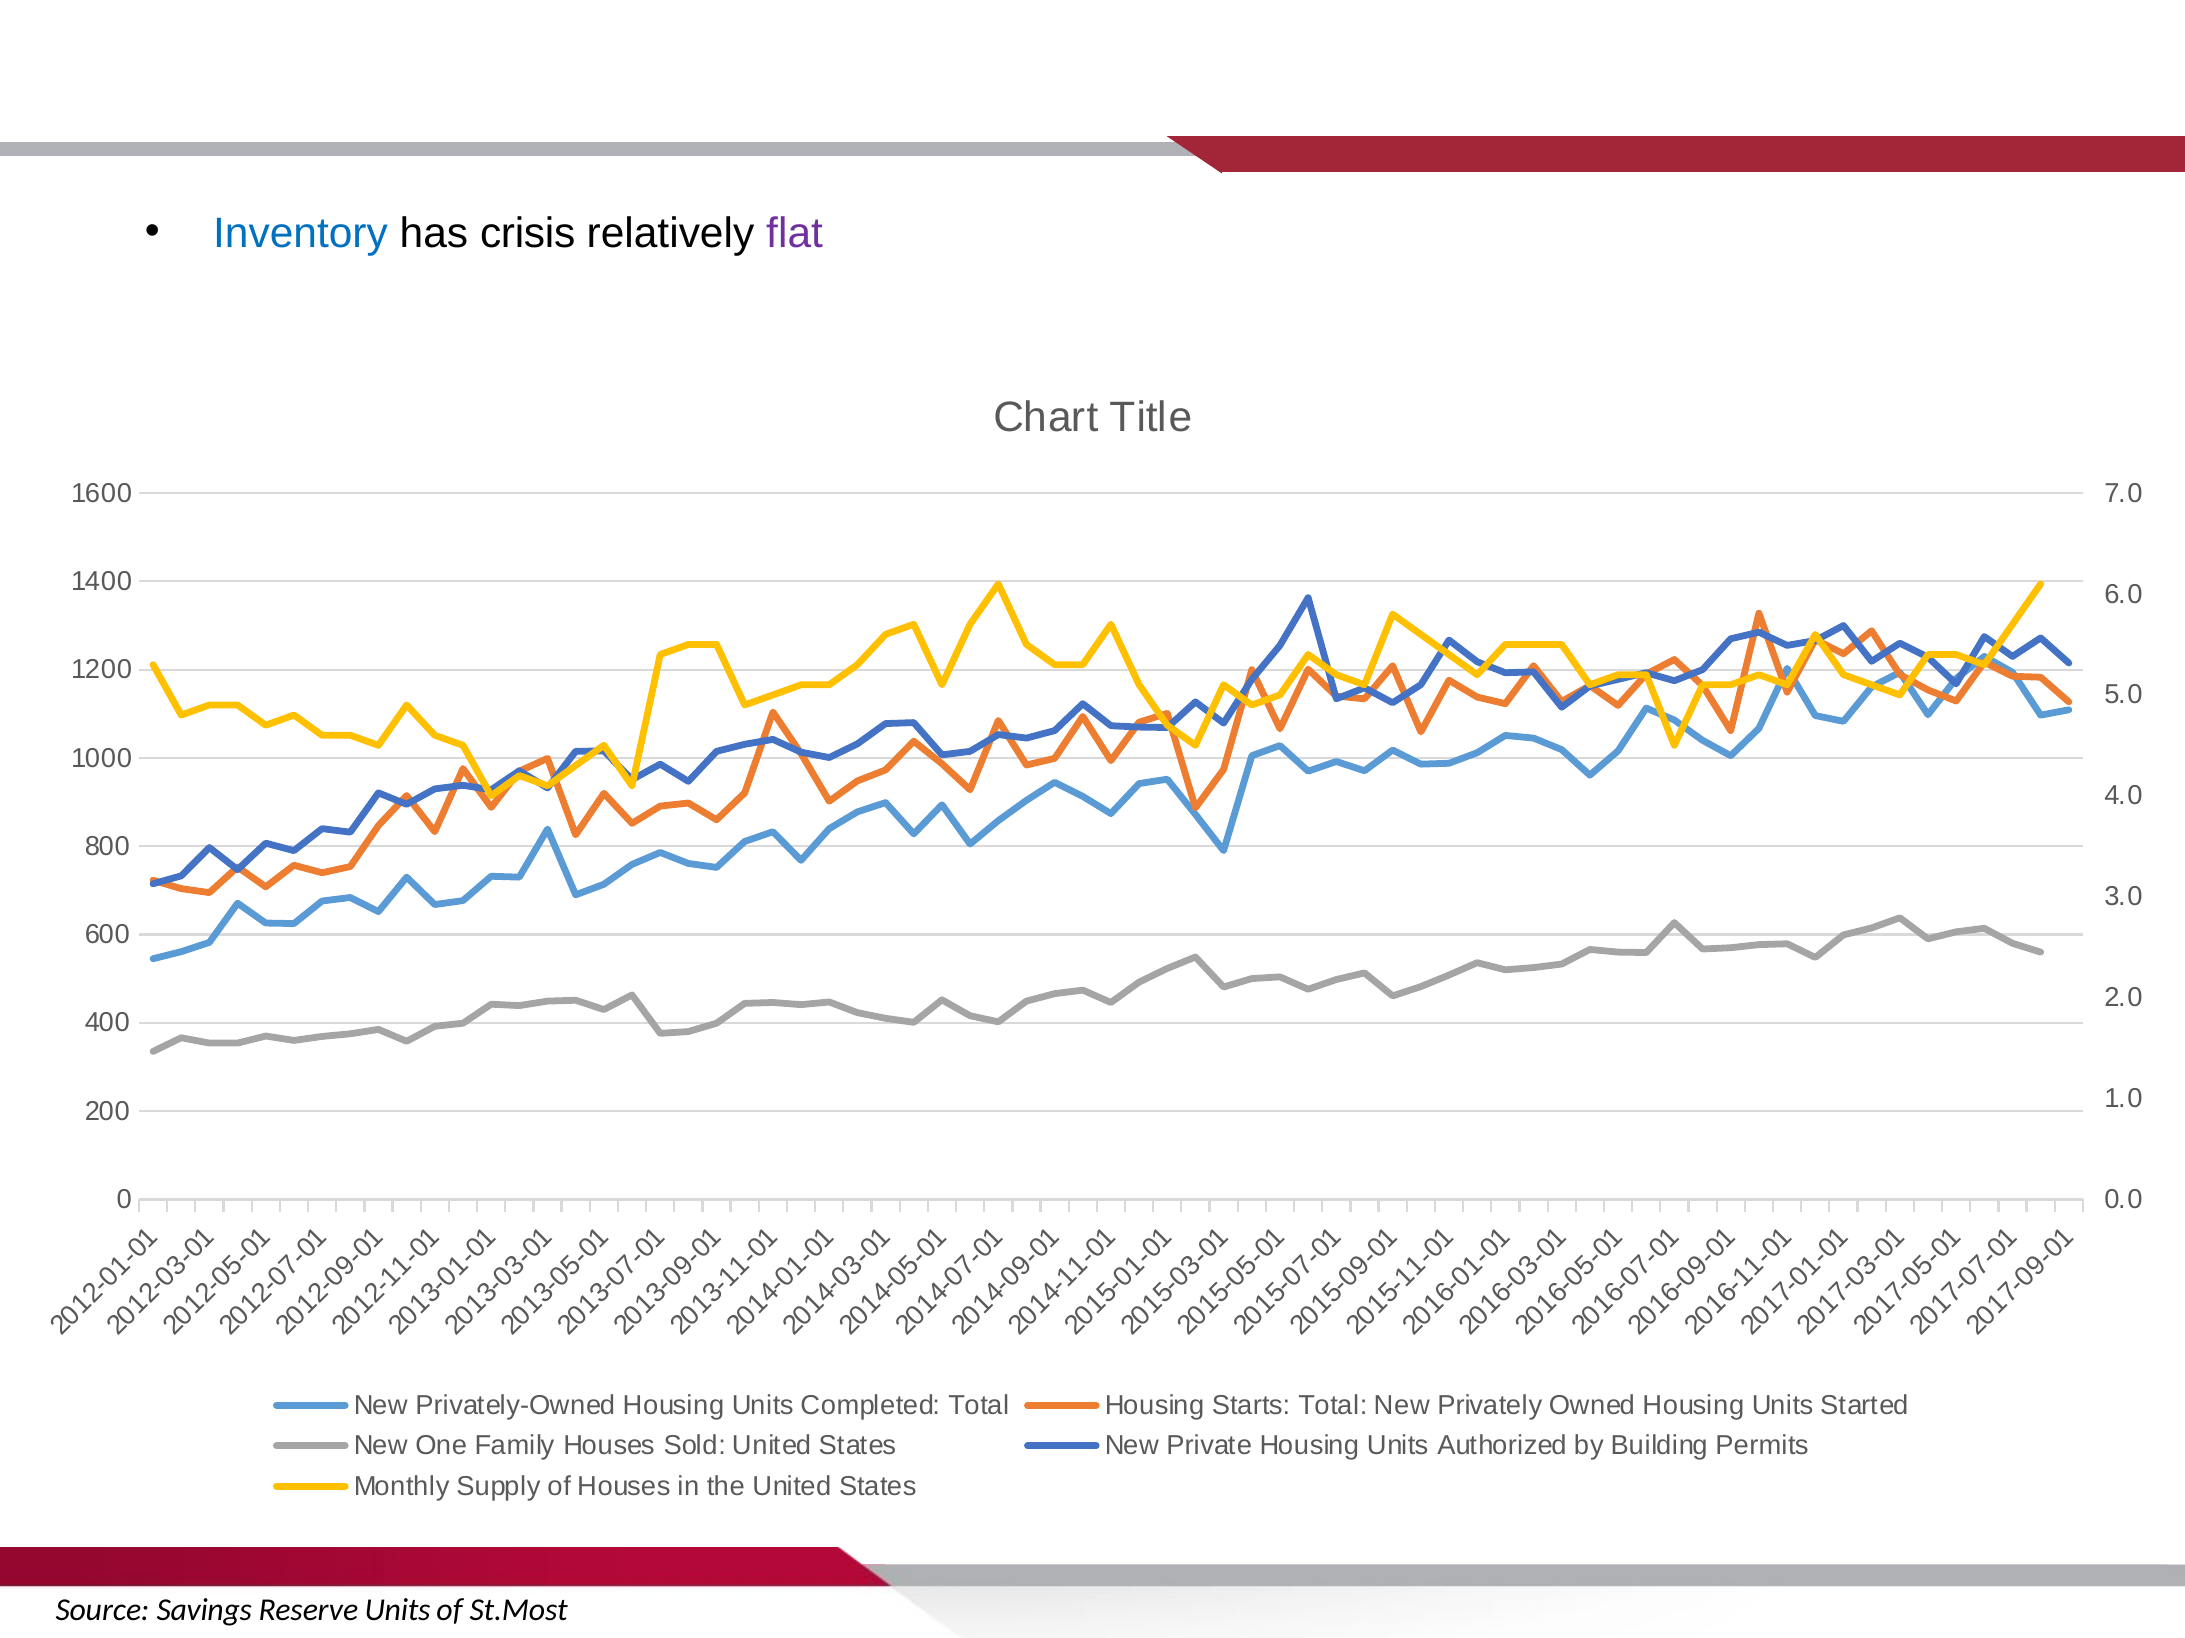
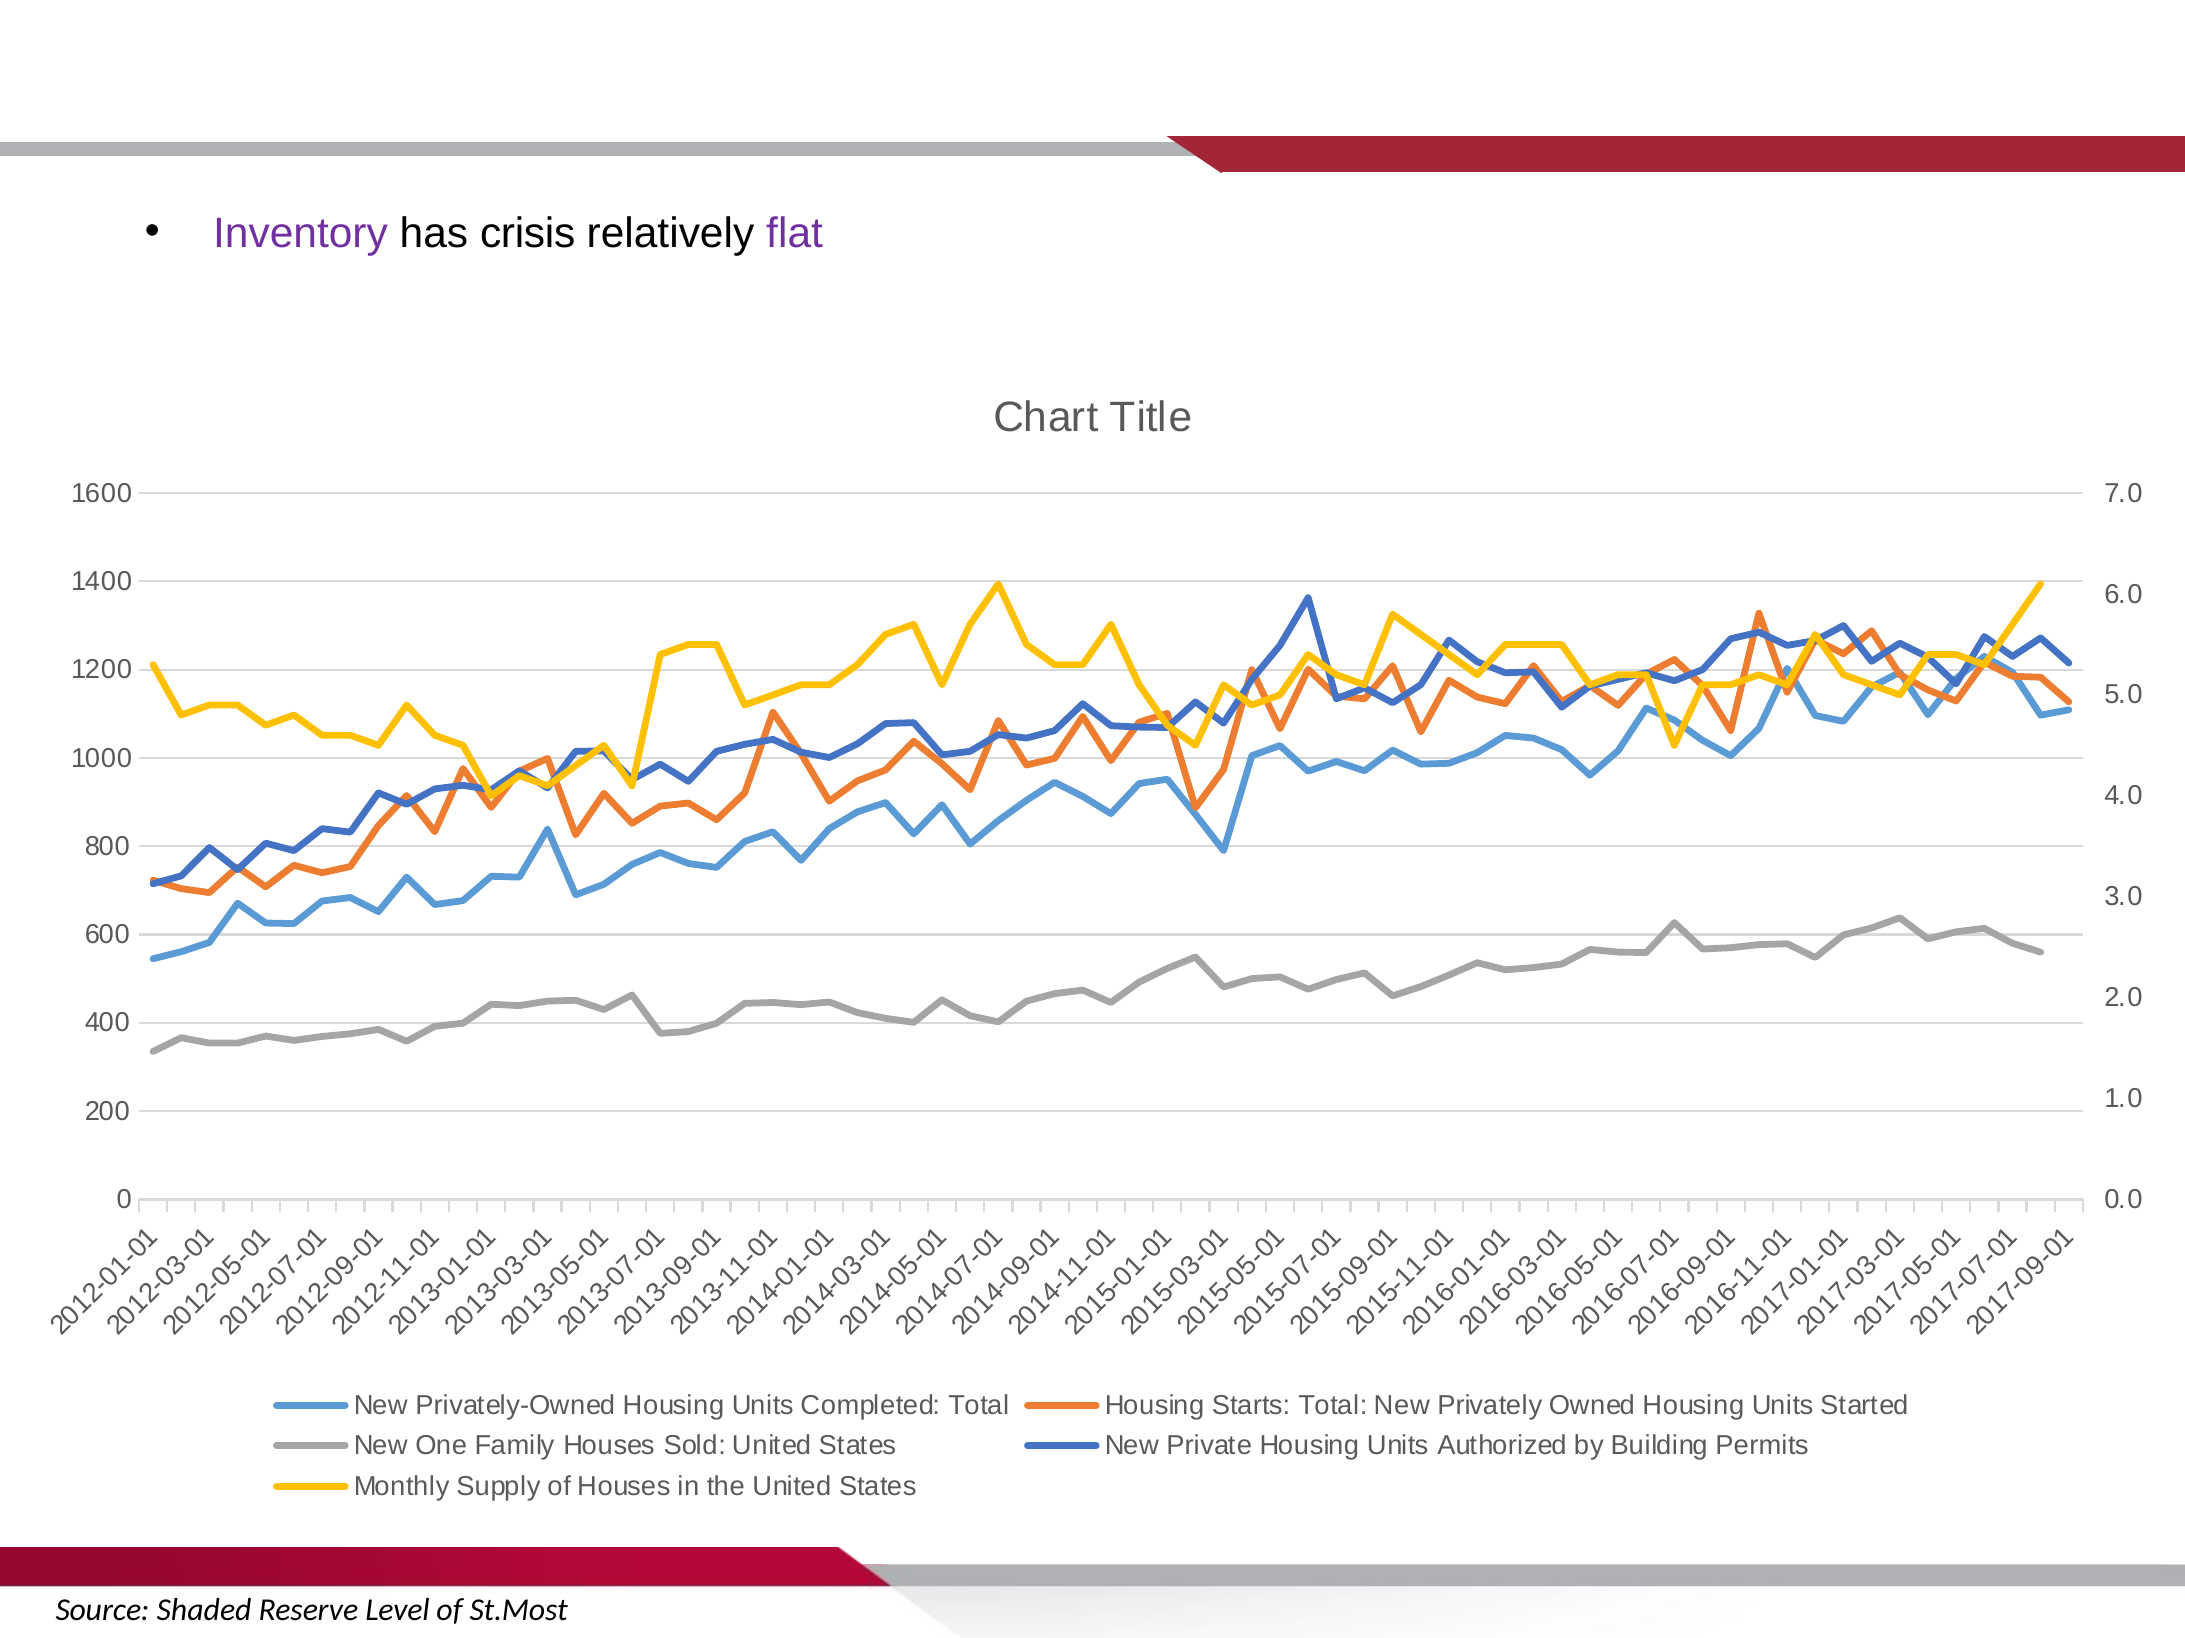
Inventory colour: blue -> purple (300, 233)
Savings: Savings -> Shaded (204, 1611)
Reserve Units: Units -> Level (397, 1611)
